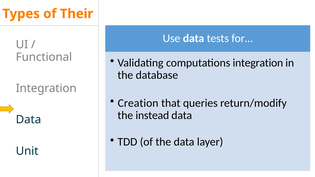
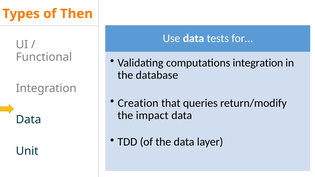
Their: Their -> Then (76, 14)
instead: instead -> impact (152, 116)
